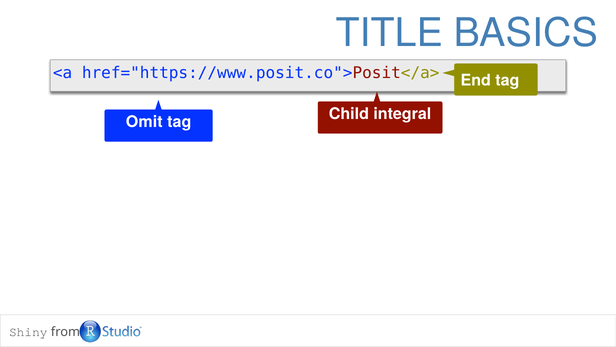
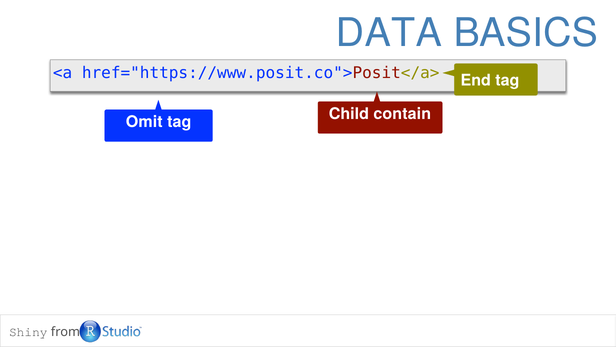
TITLE: TITLE -> DATA (389, 33)
integral: integral -> contain (402, 114)
